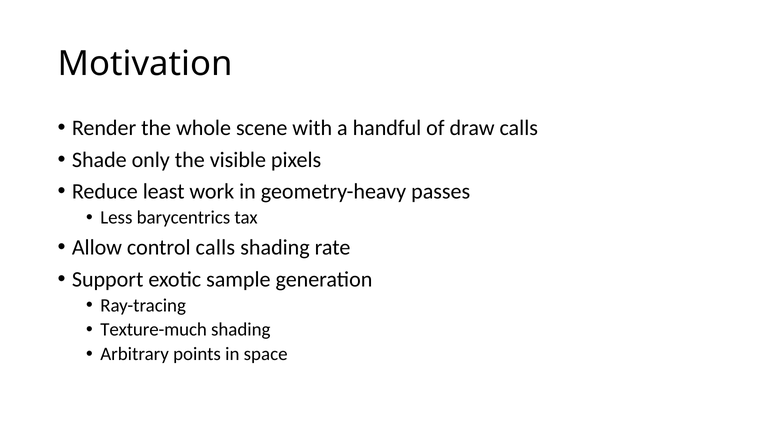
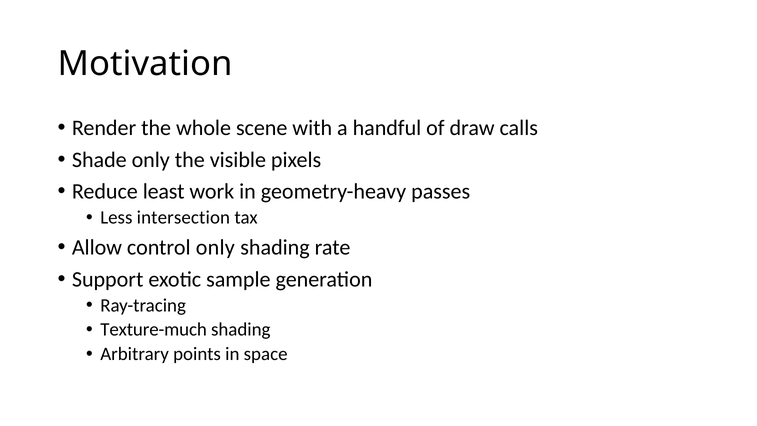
barycentrics: barycentrics -> intersection (183, 217)
control calls: calls -> only (215, 247)
